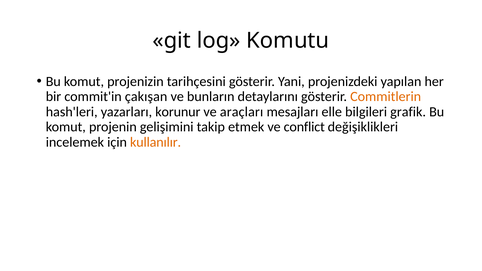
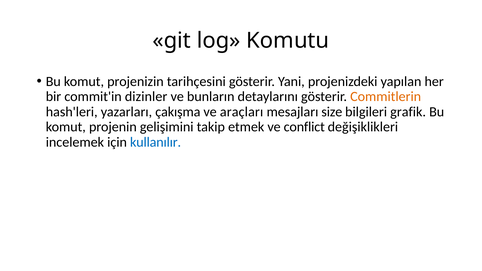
çakışan: çakışan -> dizinler (146, 97)
korunur: korunur -> çakışma (178, 112)
elle: elle -> size (332, 112)
kullanılır colour: orange -> blue (156, 142)
